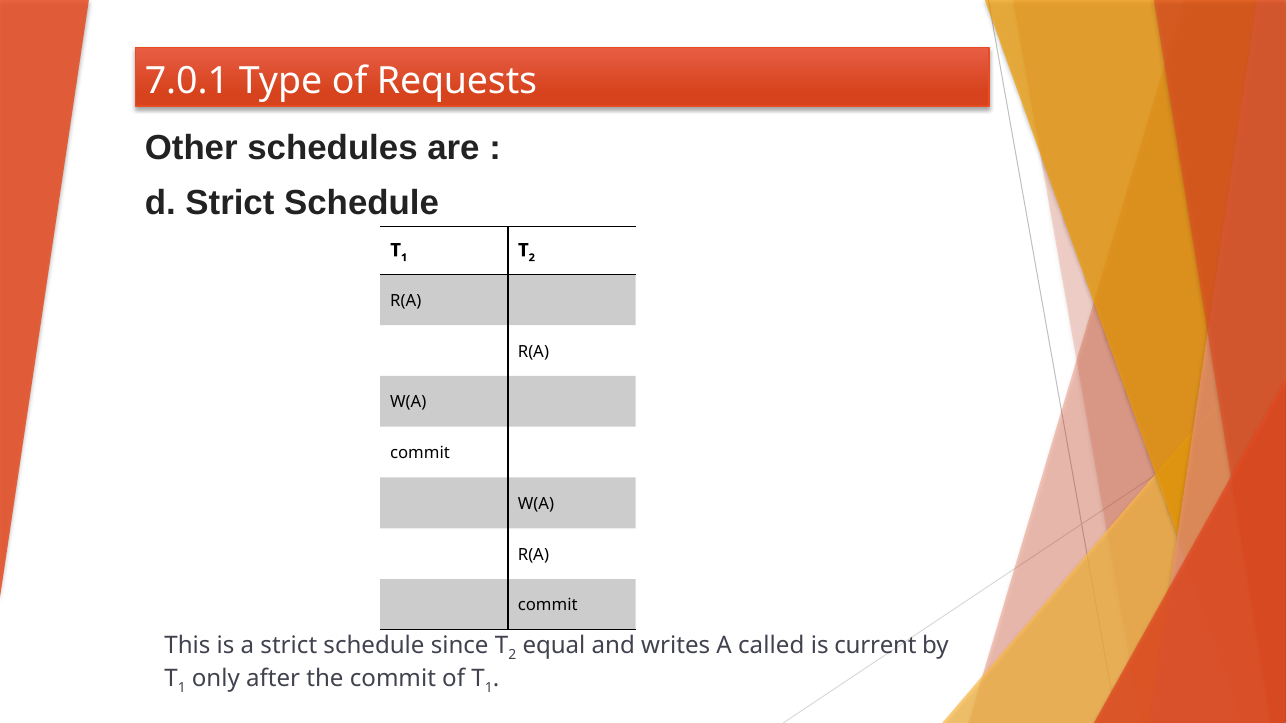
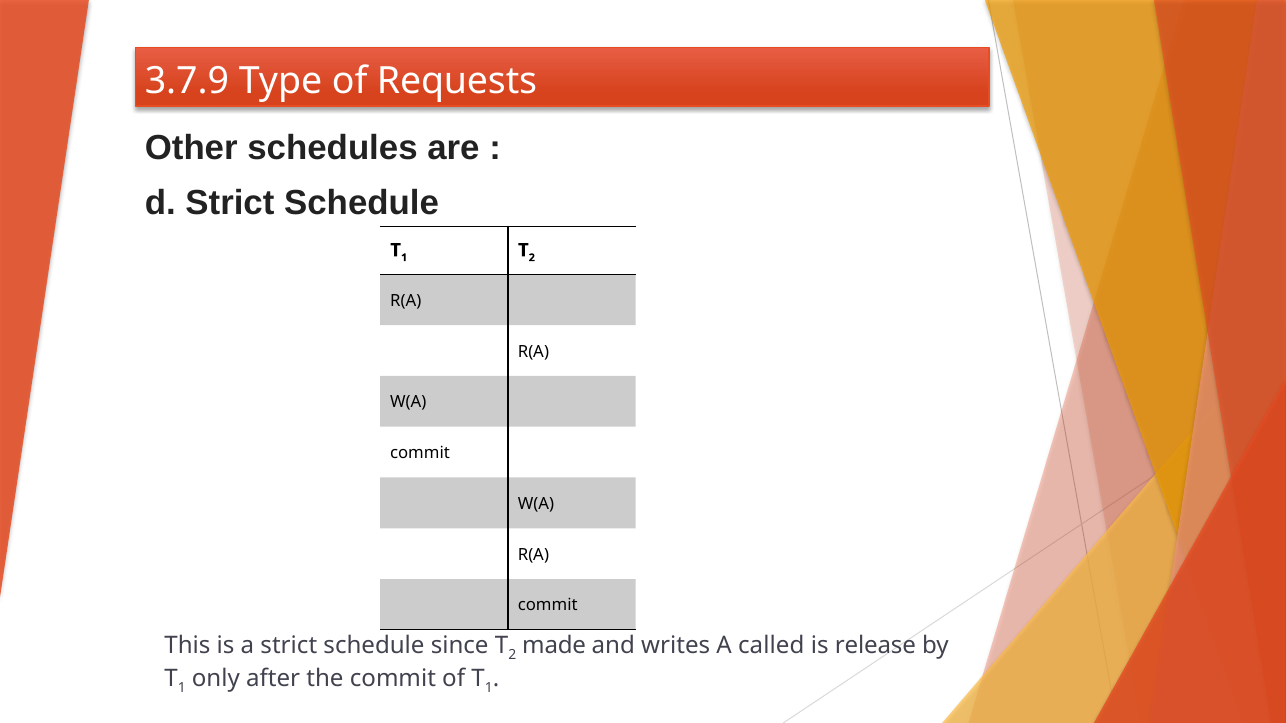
7.0.1: 7.0.1 -> 3.7.9 (187, 81)
equal: equal -> made (554, 646)
current: current -> release (875, 646)
